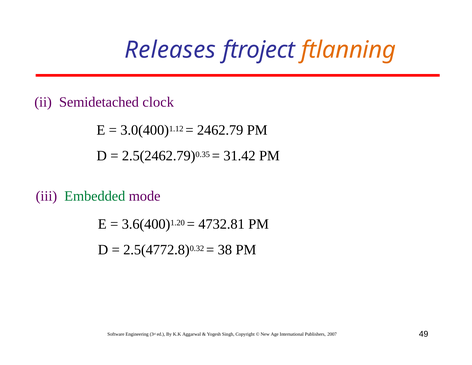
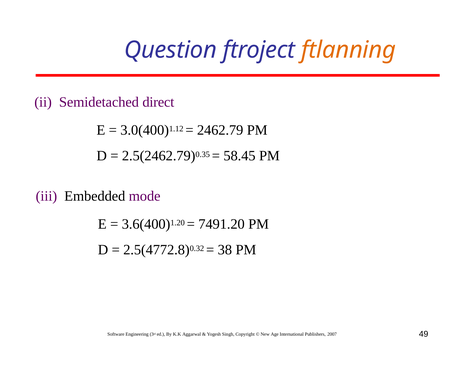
Releases: Releases -> Question (171, 50)
clock: clock -> direct (158, 102)
31.42: 31.42 -> 58.45 (240, 156)
Embedded colour: green -> black (95, 196)
4732.81: 4732.81 -> 7491.20 (222, 224)
